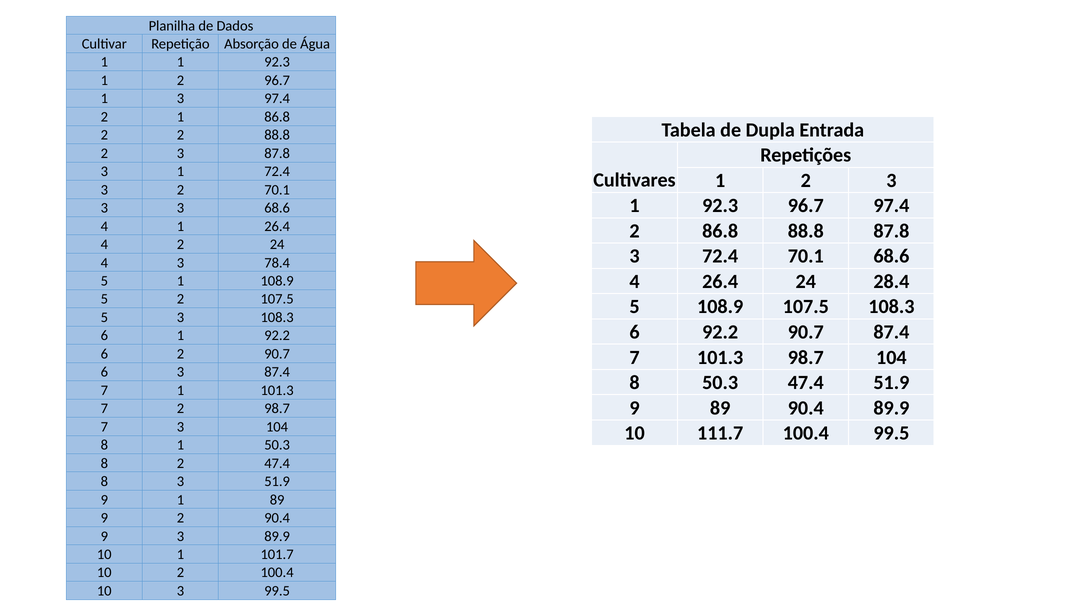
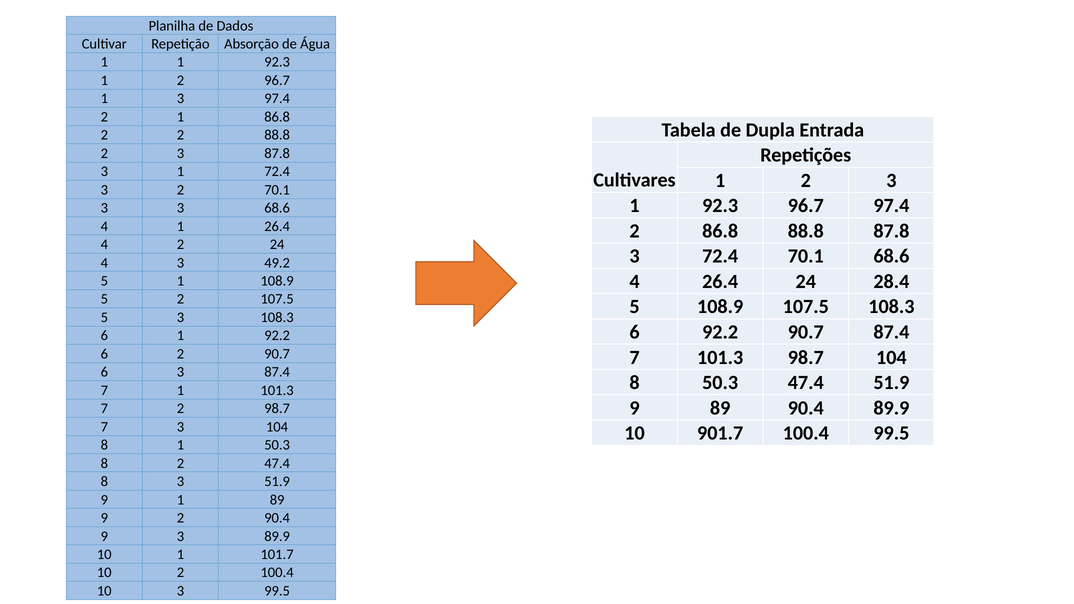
78.4: 78.4 -> 49.2 (277, 263)
111.7: 111.7 -> 901.7 (720, 433)
